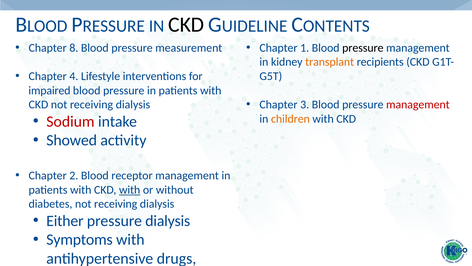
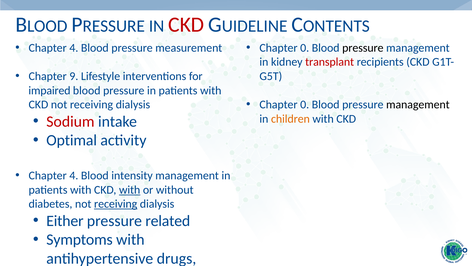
CKD colour: black -> red (186, 25)
8: 8 -> 4 (74, 48)
1: 1 -> 0 (305, 48)
transplant colour: orange -> red (330, 62)
4: 4 -> 9 (74, 76)
3: 3 -> 0 (305, 104)
management colour: red -> black (418, 104)
Showed: Showed -> Optimal (72, 140)
2: 2 -> 4 (74, 175)
receptor: receptor -> intensity (132, 175)
receiving underline: none -> present (116, 204)
pressure dialysis: dialysis -> related (168, 220)
